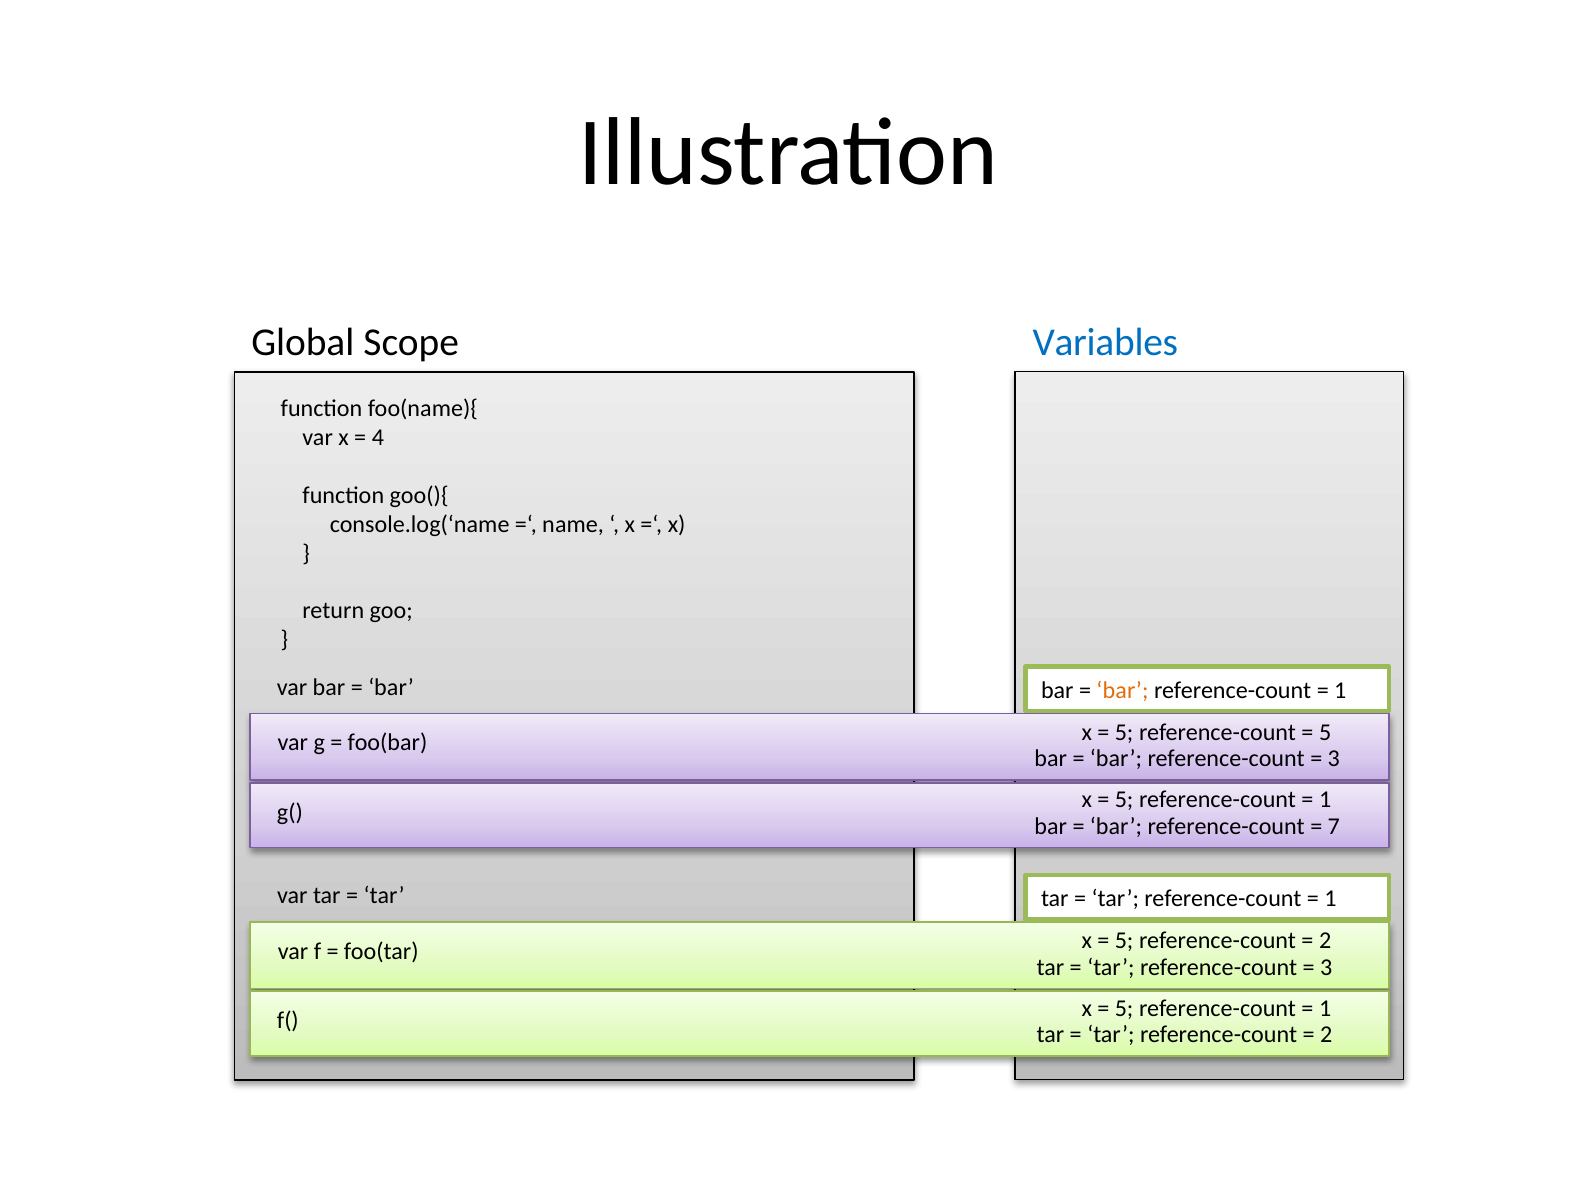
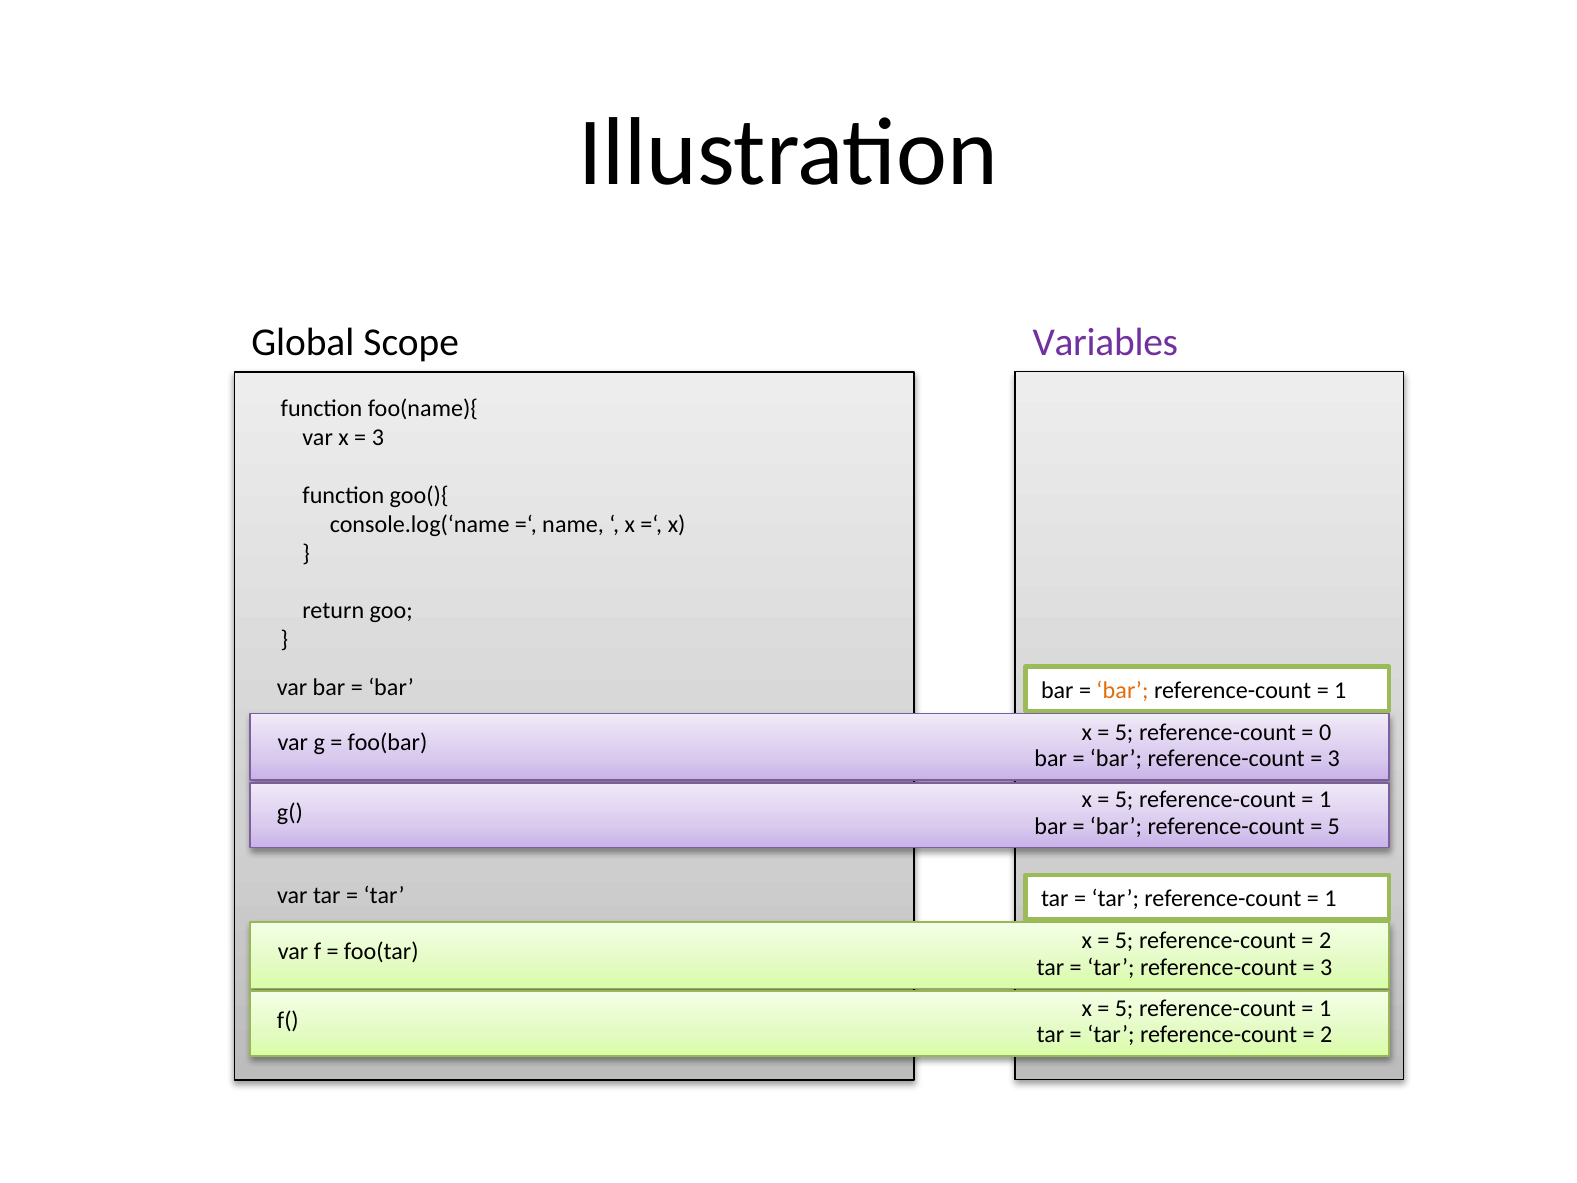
Variables colour: blue -> purple (1105, 342)
4: 4 -> 3 (378, 437)
5: 5 -> 0 (1325, 732)
7: 7 -> 5 (1334, 826)
